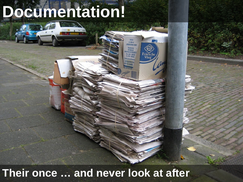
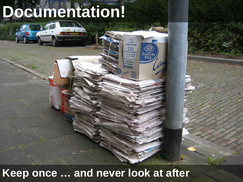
Their: Their -> Keep (16, 173)
